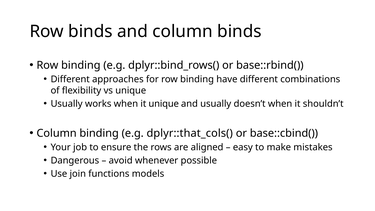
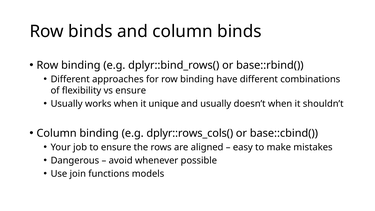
vs unique: unique -> ensure (131, 91)
dplyr::that_cols(: dplyr::that_cols( -> dplyr::rows_cols( (190, 133)
